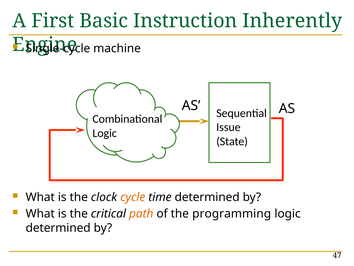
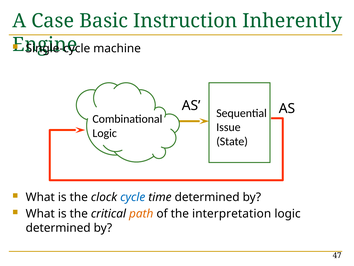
First: First -> Case (53, 21)
cycle colour: orange -> blue (133, 197)
programming: programming -> interpretation (232, 213)
